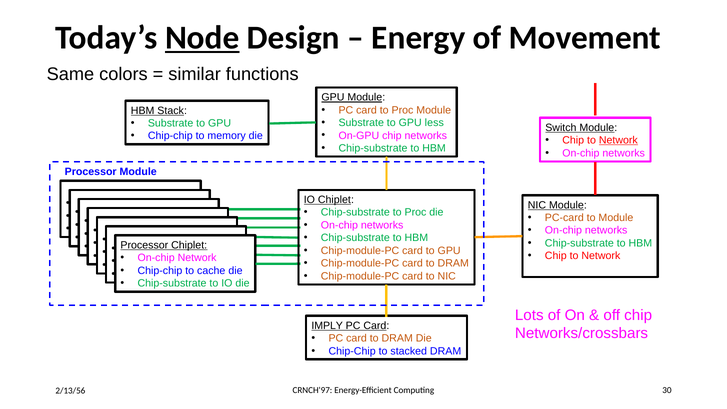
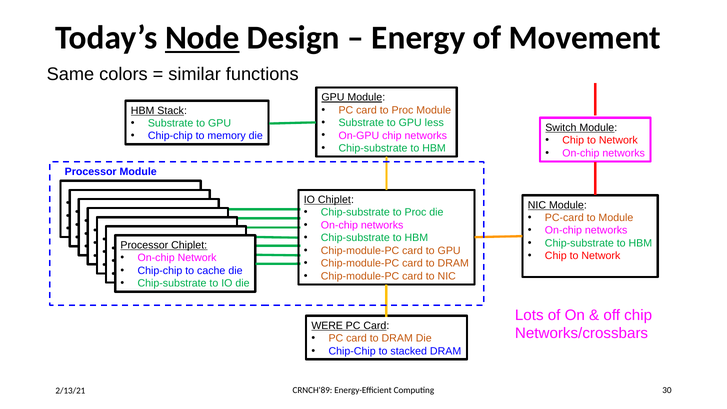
Network underline: present -> none (618, 140)
IMPLY: IMPLY -> WERE (327, 326)
CRNCH'97: CRNCH'97 -> CRNCH'89 (312, 390)
2/13/56: 2/13/56 -> 2/13/21 (70, 391)
